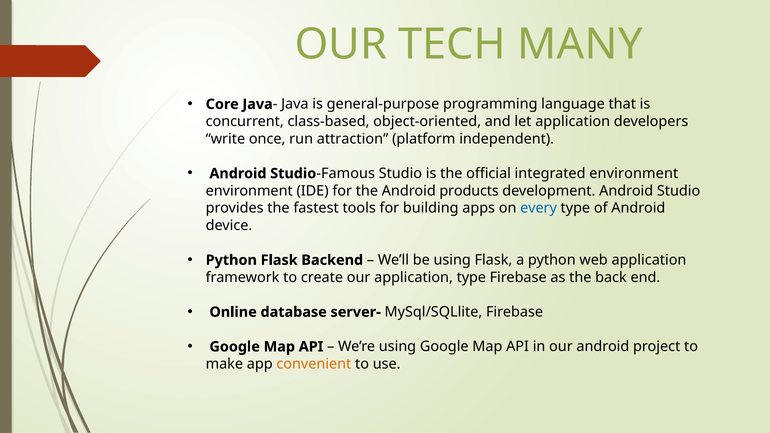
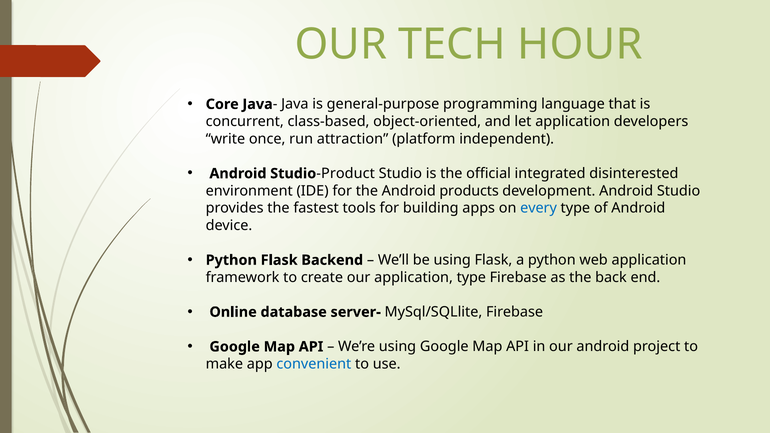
MANY: MANY -> HOUR (580, 44)
Famous: Famous -> Product (346, 174)
integrated environment: environment -> disinterested (634, 174)
convenient colour: orange -> blue (314, 364)
